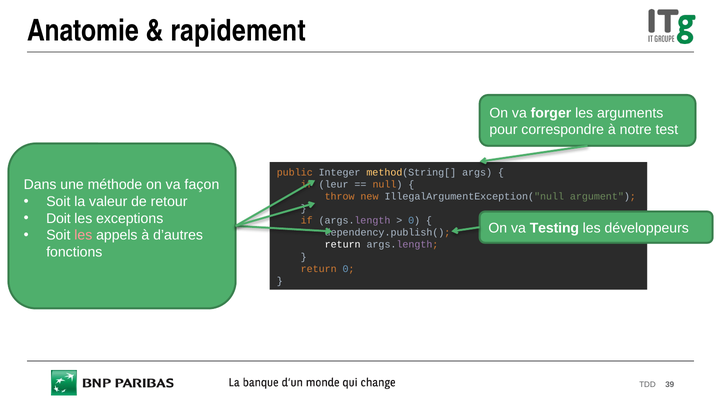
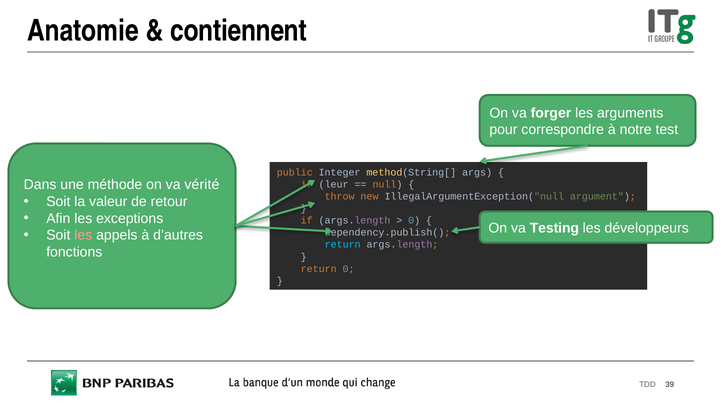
rapidement: rapidement -> contiennent (239, 31)
façon: façon -> vérité (202, 185)
Doit: Doit -> Afin (58, 218)
return colour: white -> light blue (343, 244)
